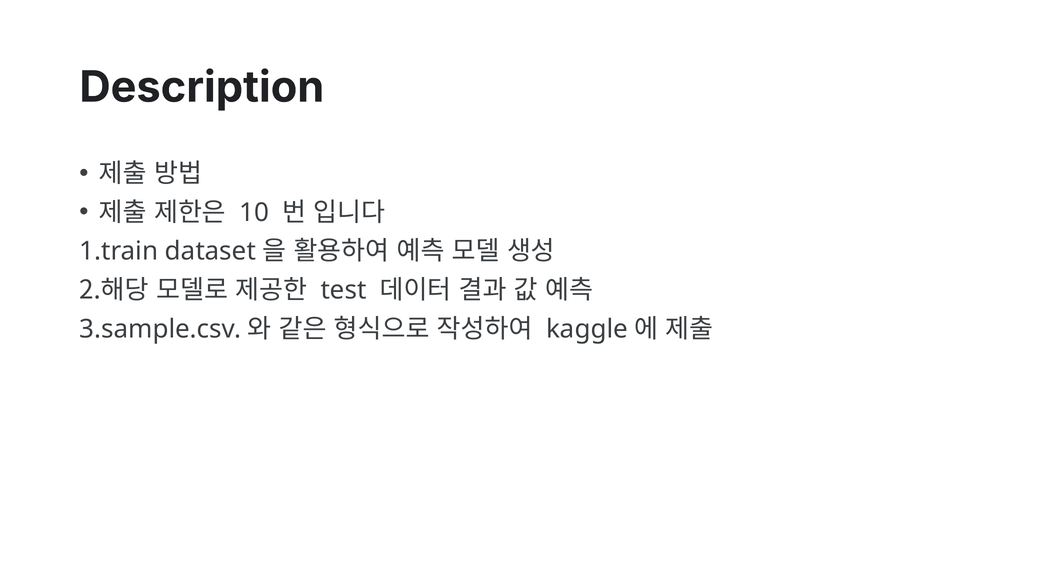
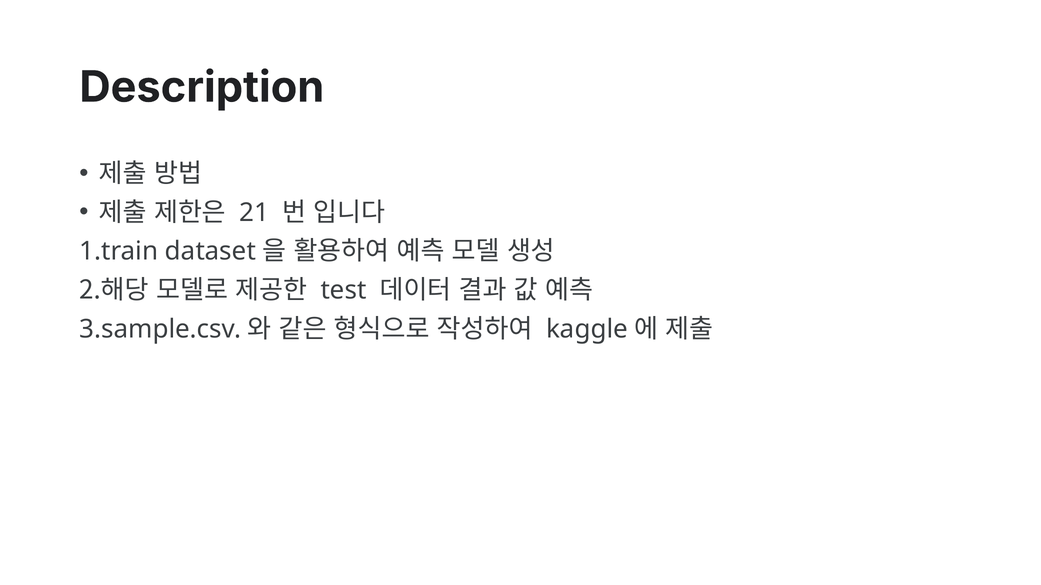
10: 10 -> 21 (254, 213)
